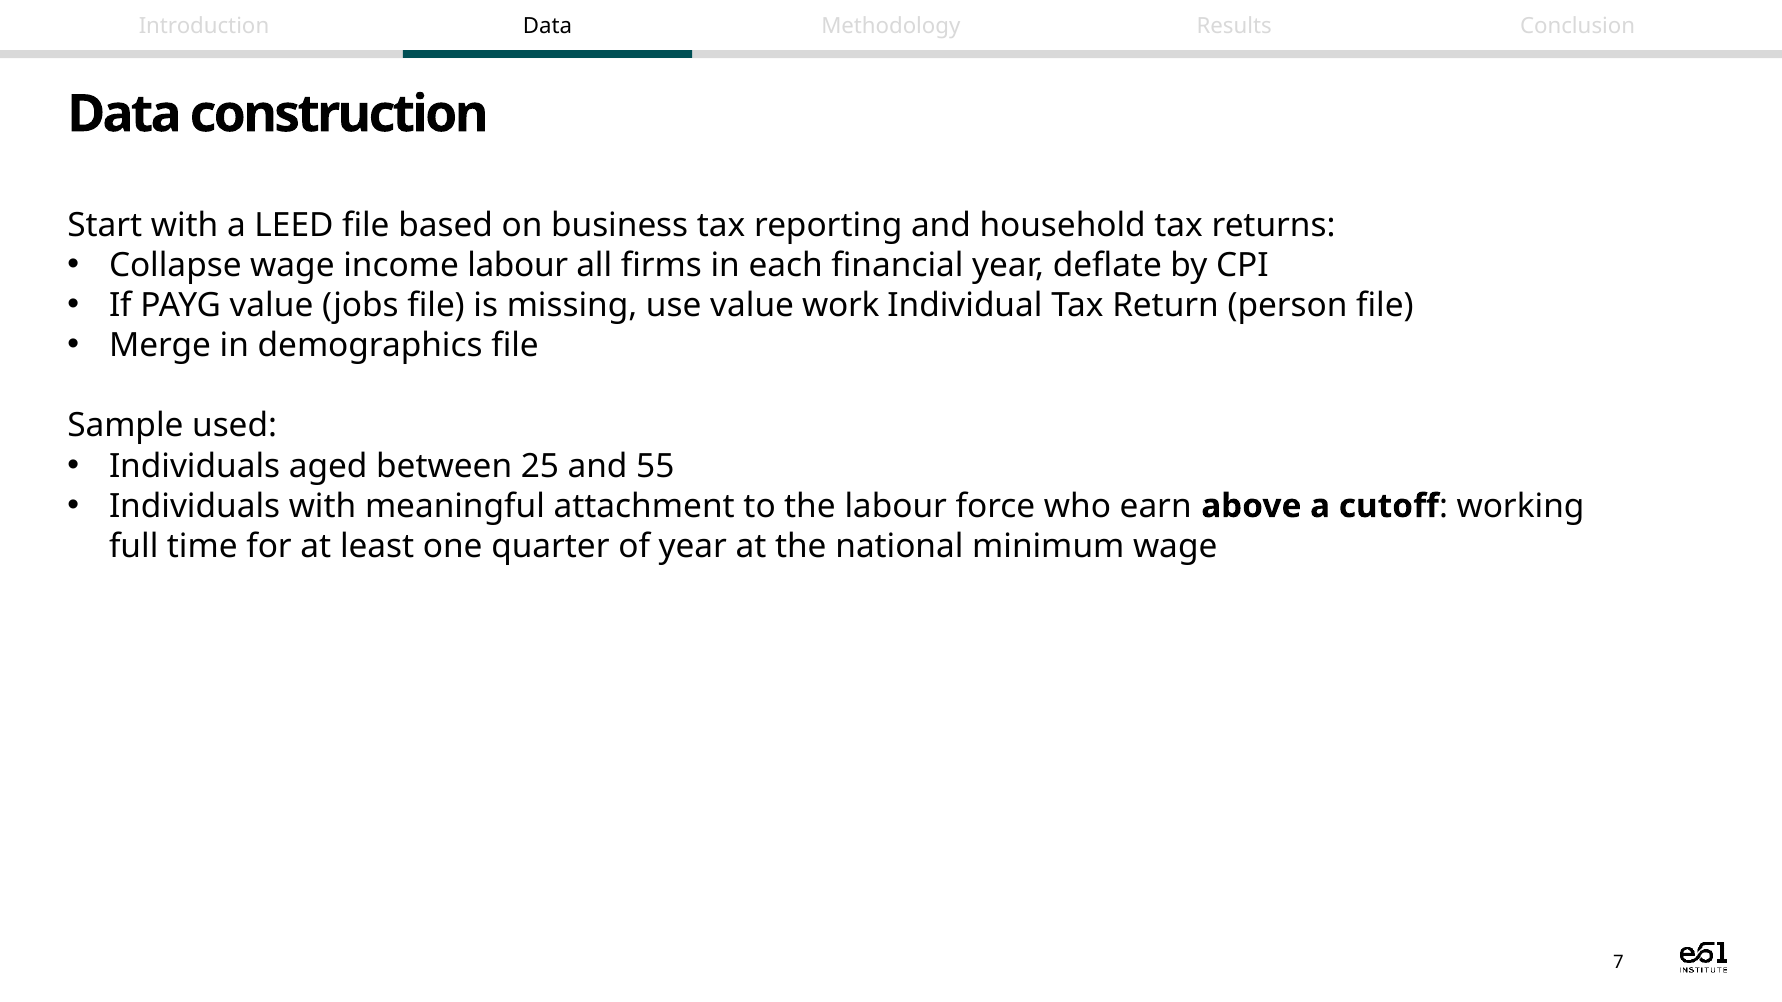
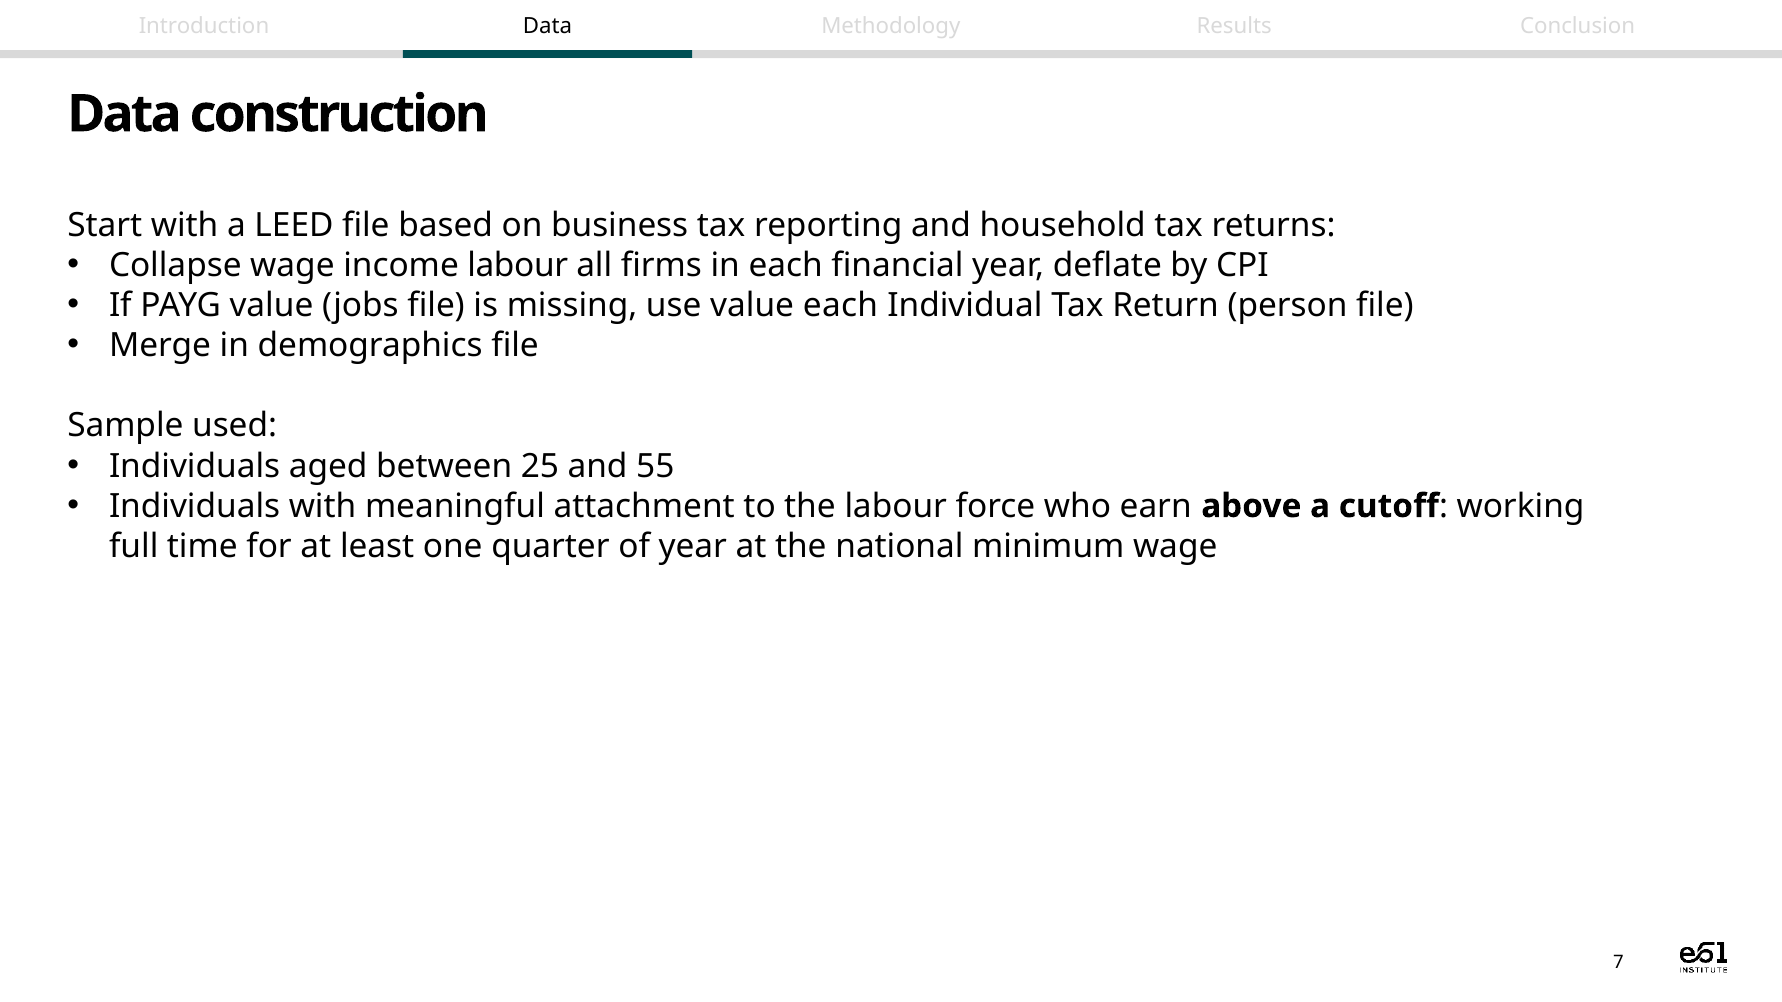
value work: work -> each (840, 306)
